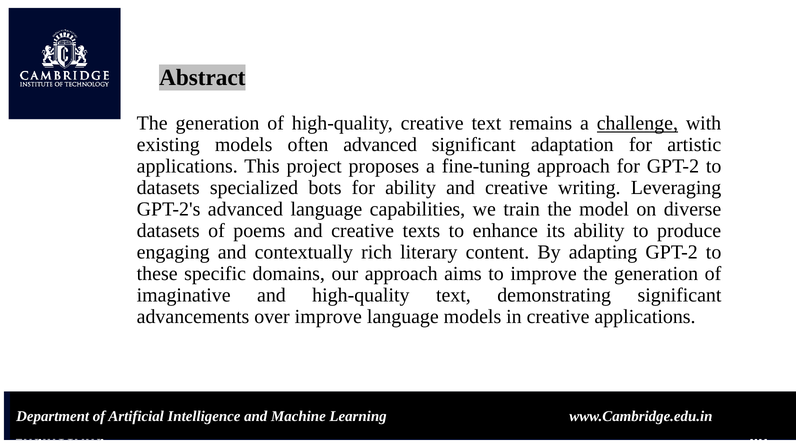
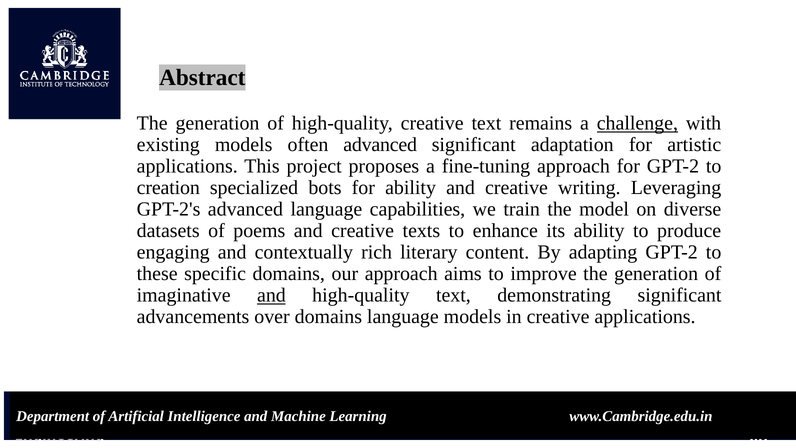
datasets: datasets -> creation (168, 188)
and underline: none -> present (271, 295)
over improve: improve -> domains (328, 317)
